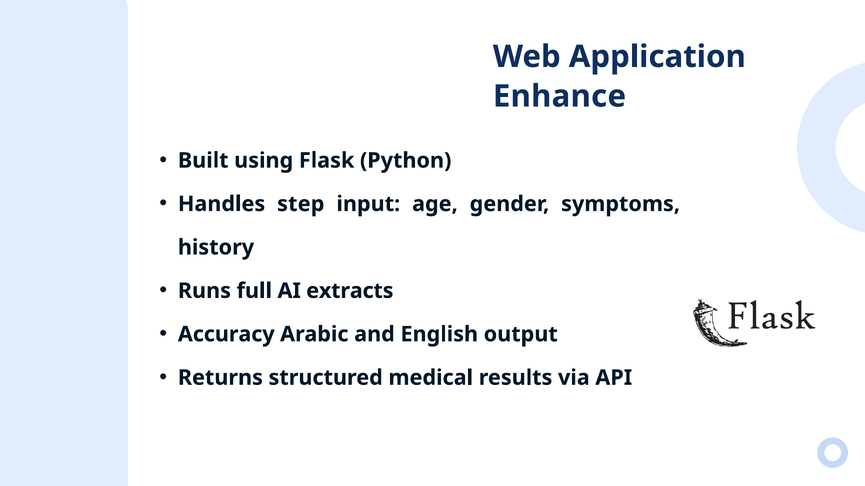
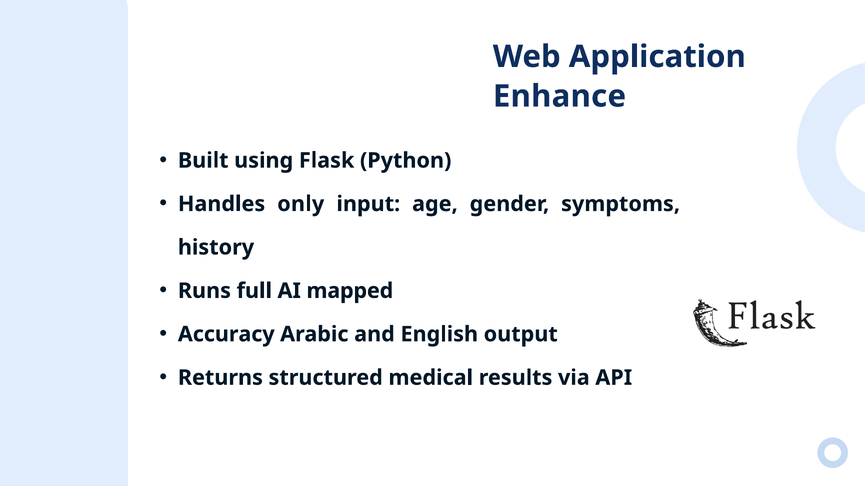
step: step -> only (301, 204)
extracts: extracts -> mapped (350, 291)
